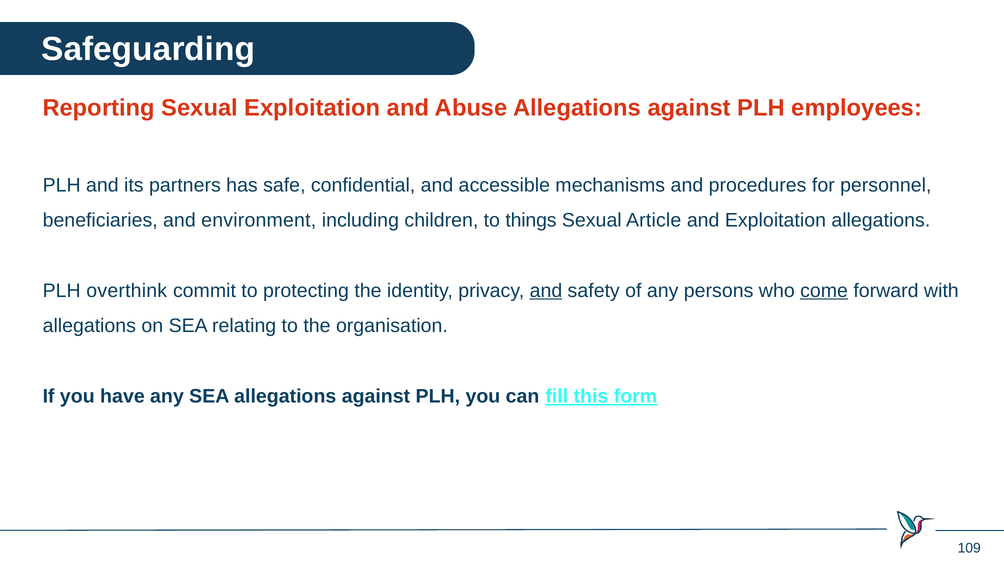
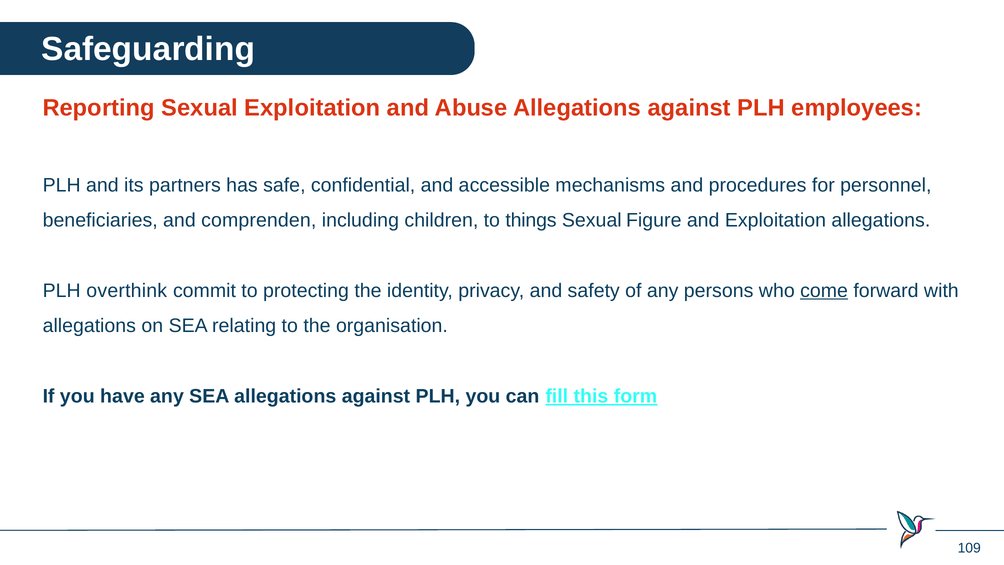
environment: environment -> comprenden (259, 220)
Article: Article -> Figure (654, 220)
and underline: present -> none (546, 291)
